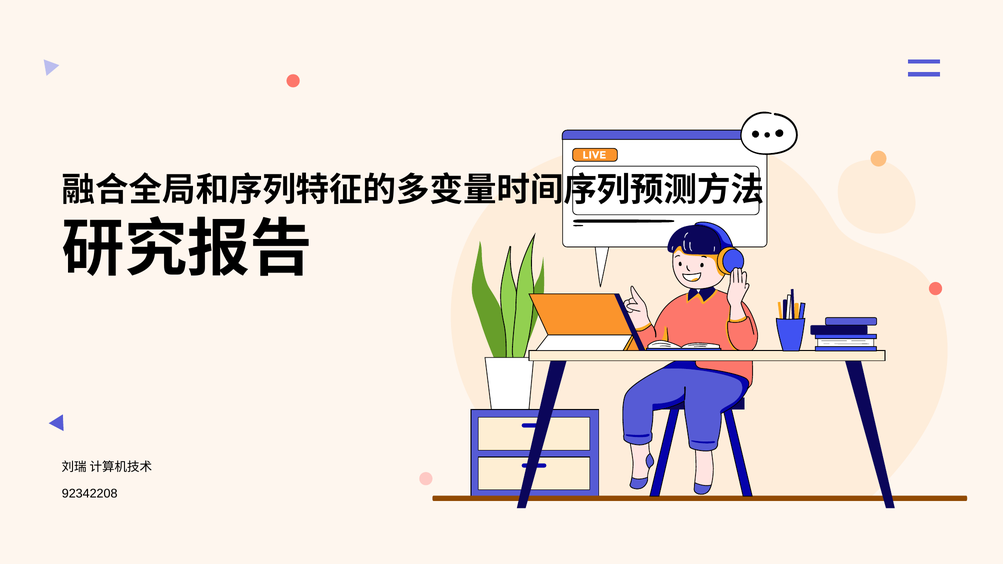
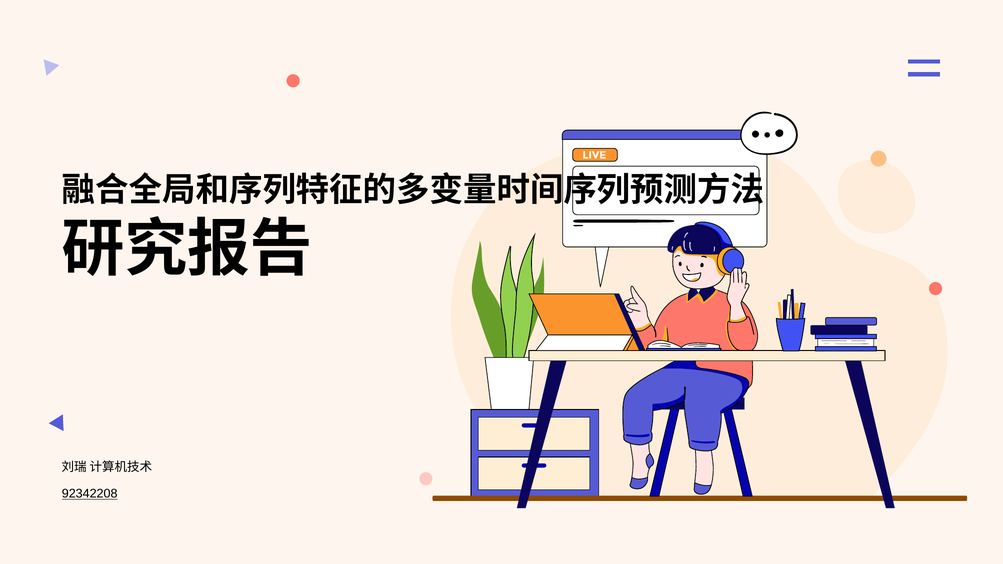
92342208 underline: none -> present (90, 494)
